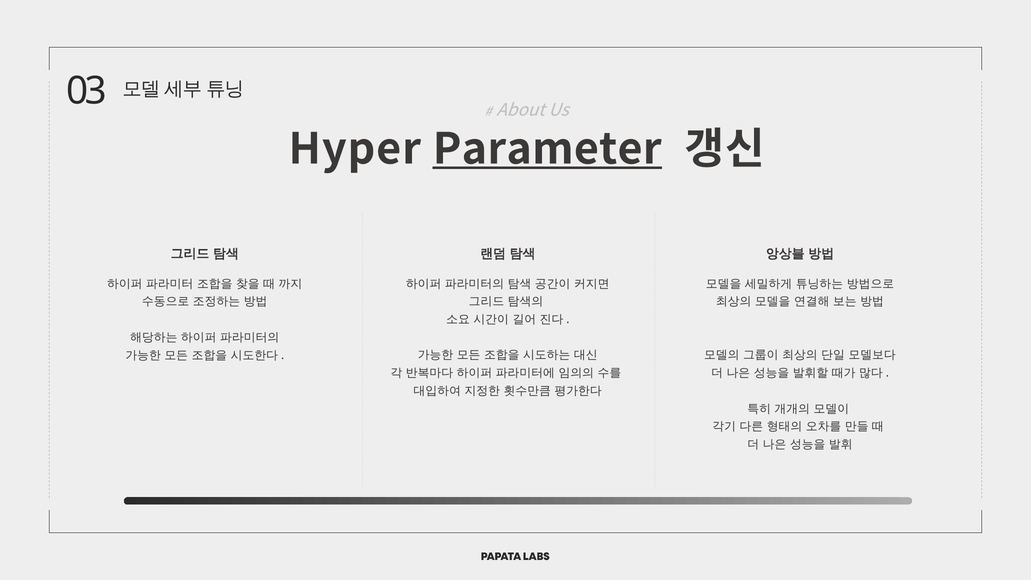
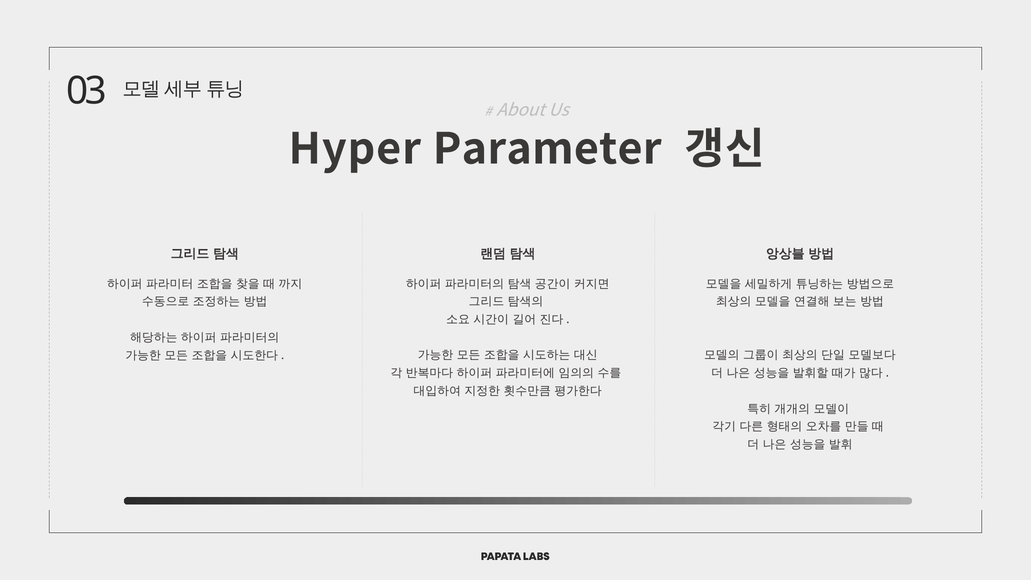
Parameter underline: present -> none (547, 149)
